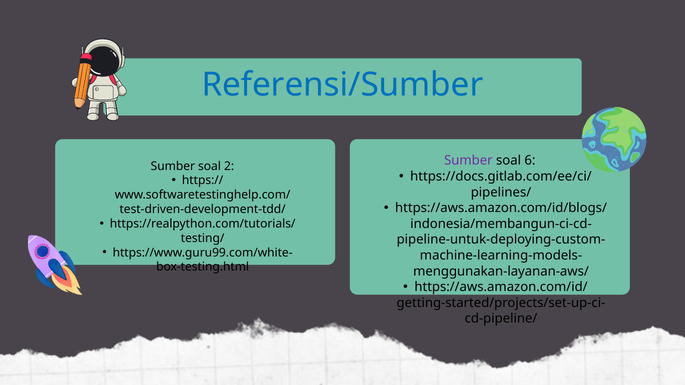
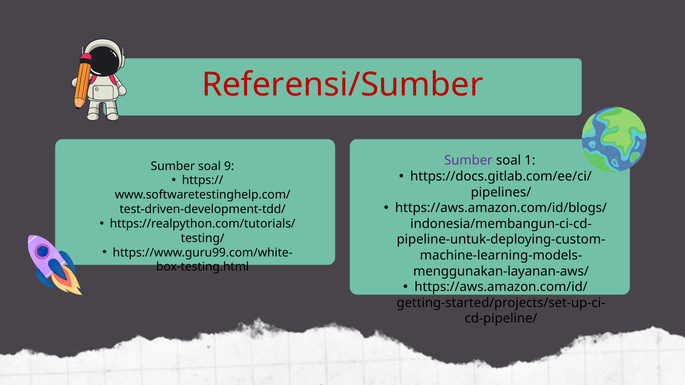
Referensi/Sumber colour: blue -> red (342, 85)
6: 6 -> 1 (530, 161)
2: 2 -> 9 (229, 166)
